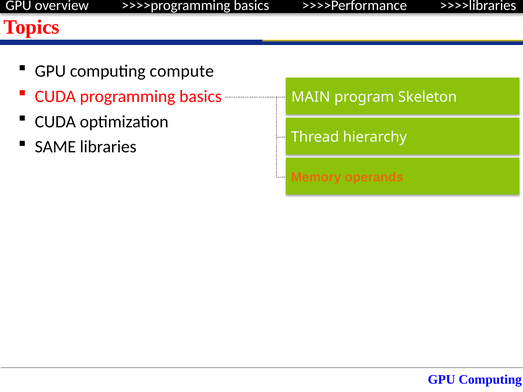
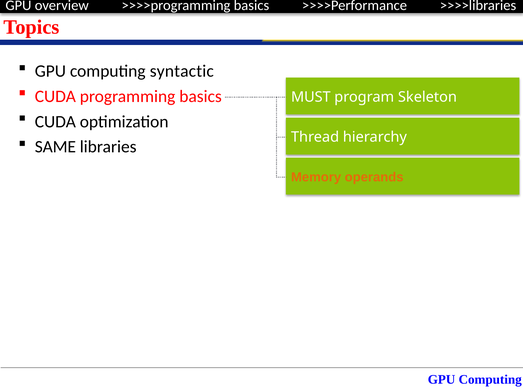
compute: compute -> syntactic (182, 71)
MAIN: MAIN -> MUST (311, 97)
